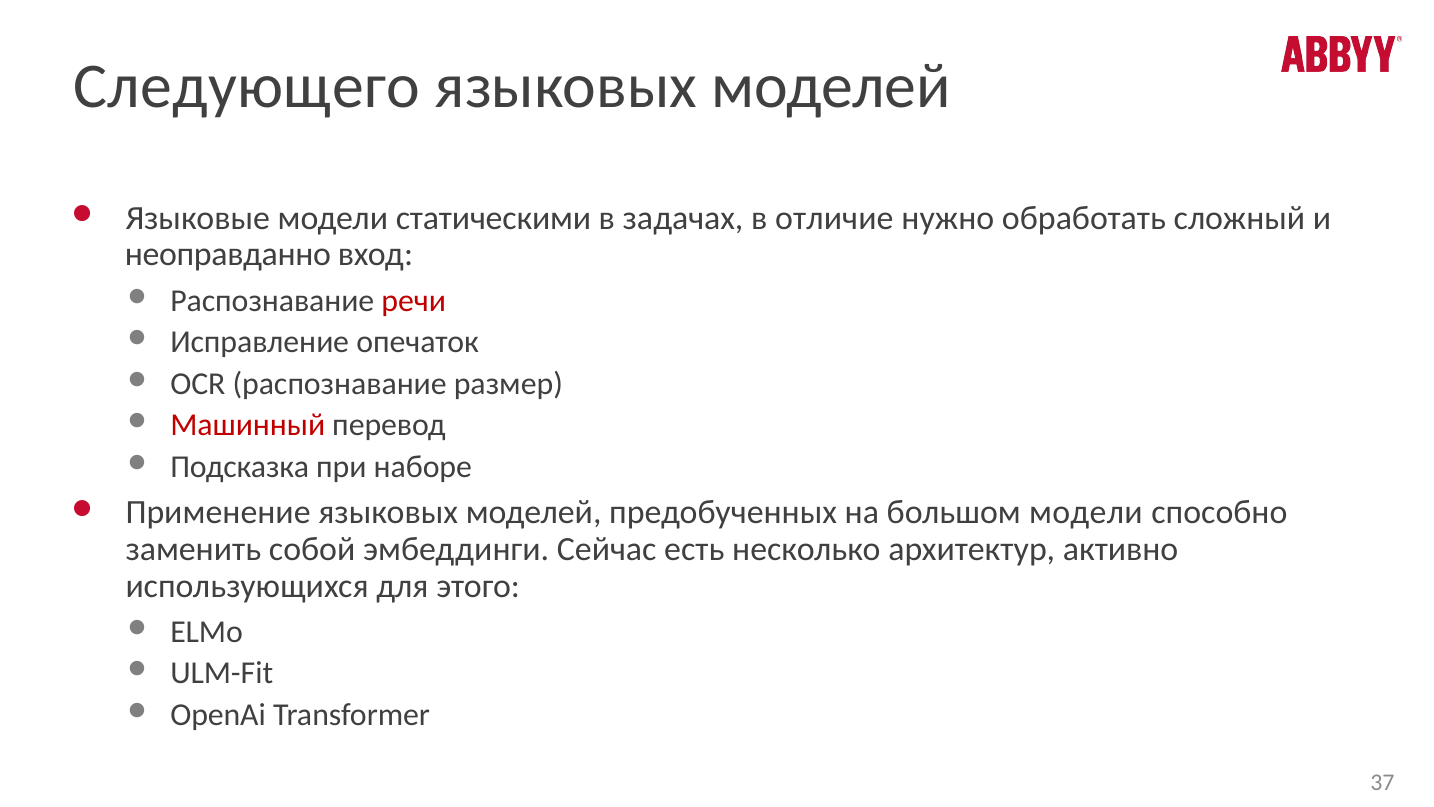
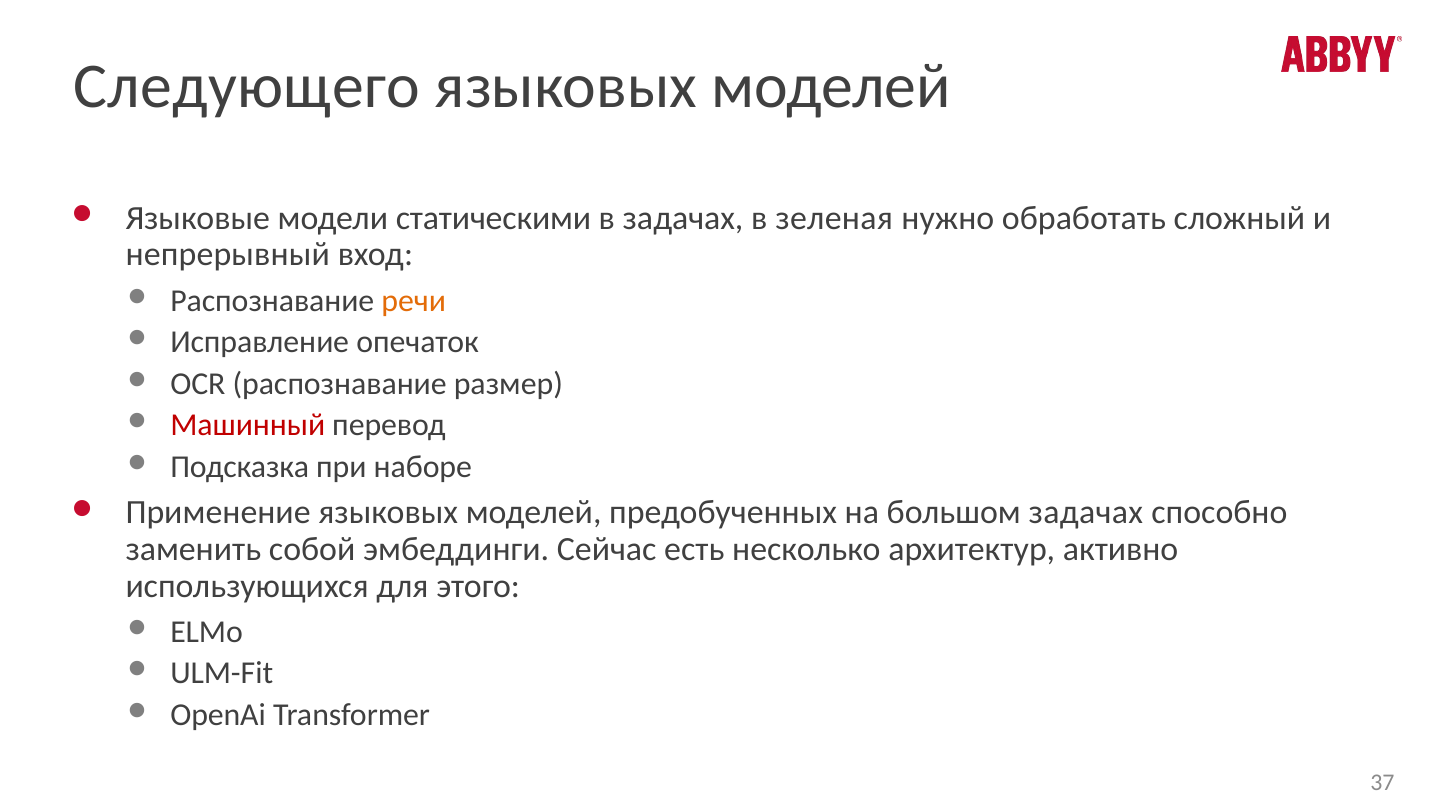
отличие: отличие -> зеленая (834, 218)
неоправданно: неоправданно -> непрерывный (228, 255)
речи colour: red -> orange (414, 301)
большом модели: модели -> задачах (1086, 513)
